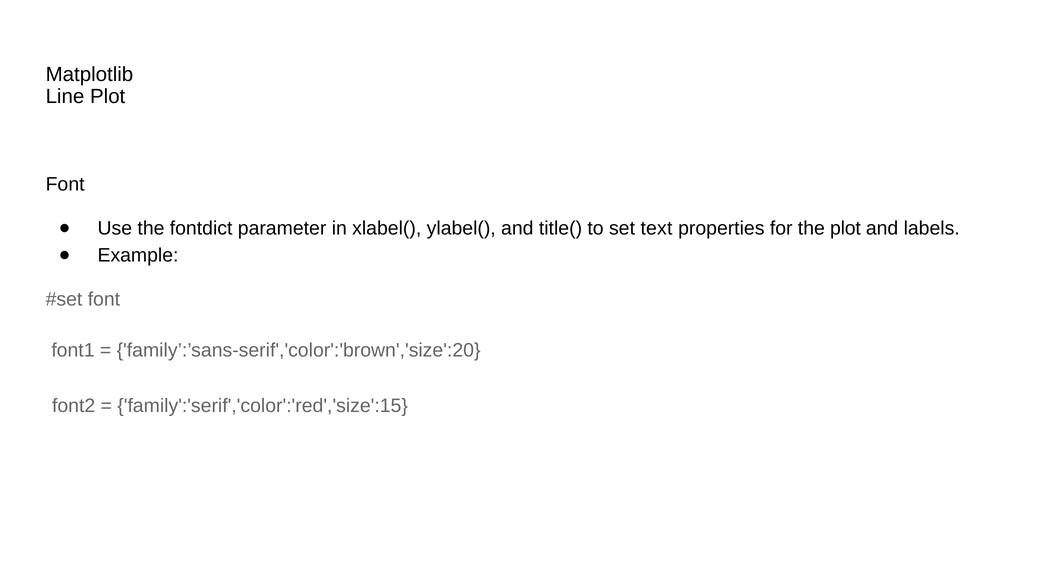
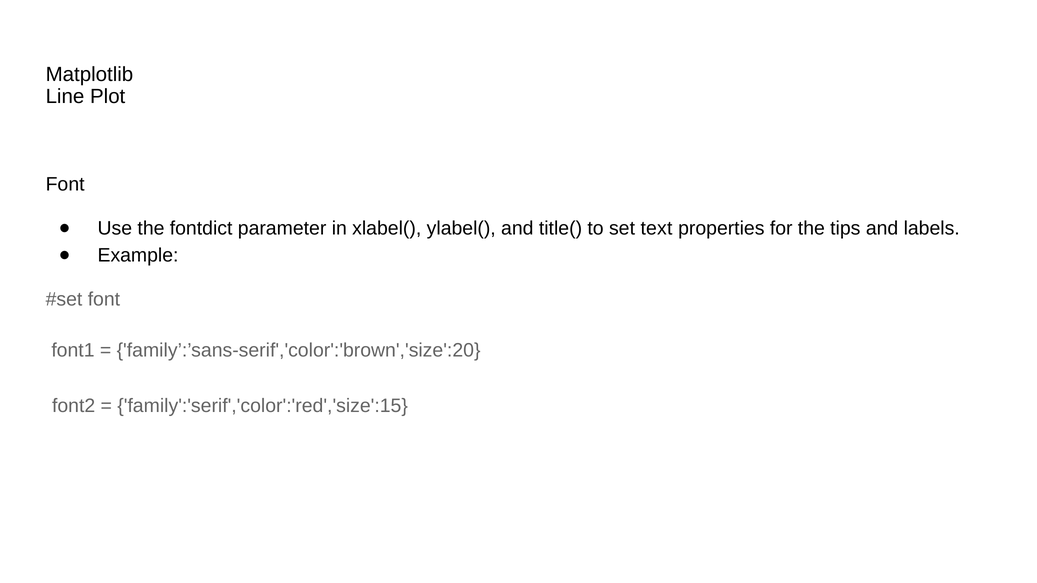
the plot: plot -> tips (845, 229)
